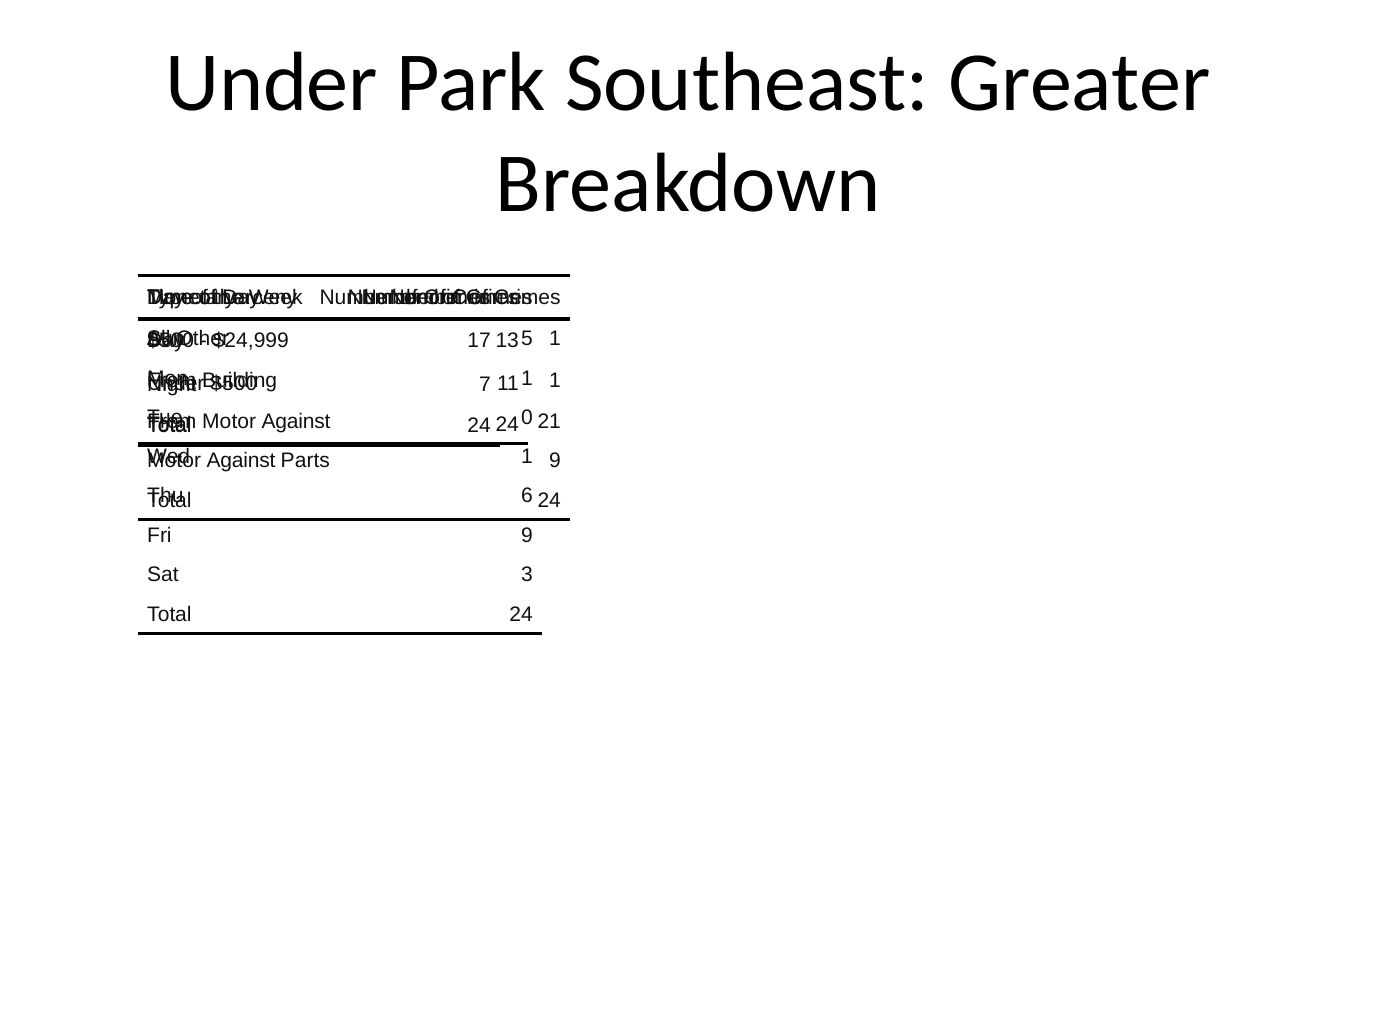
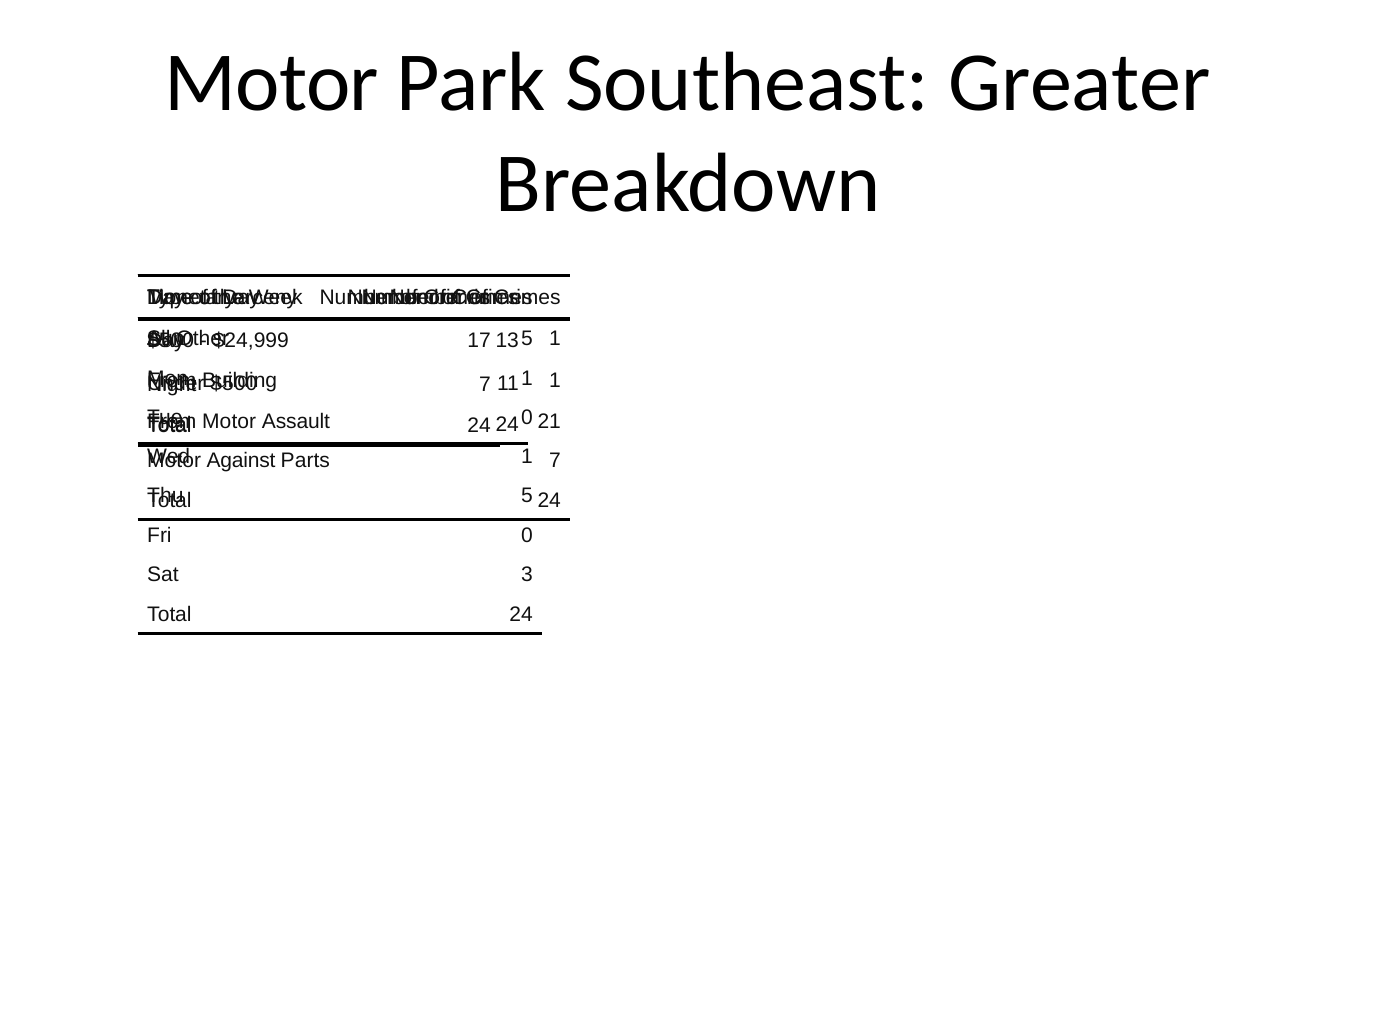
Under: Under -> Motor (272, 83)
Against: Against -> Assault (296, 422)
Parts 9: 9 -> 7 (555, 461)
6: 6 -> 5 (527, 496)
Fri 9: 9 -> 0 (527, 536)
